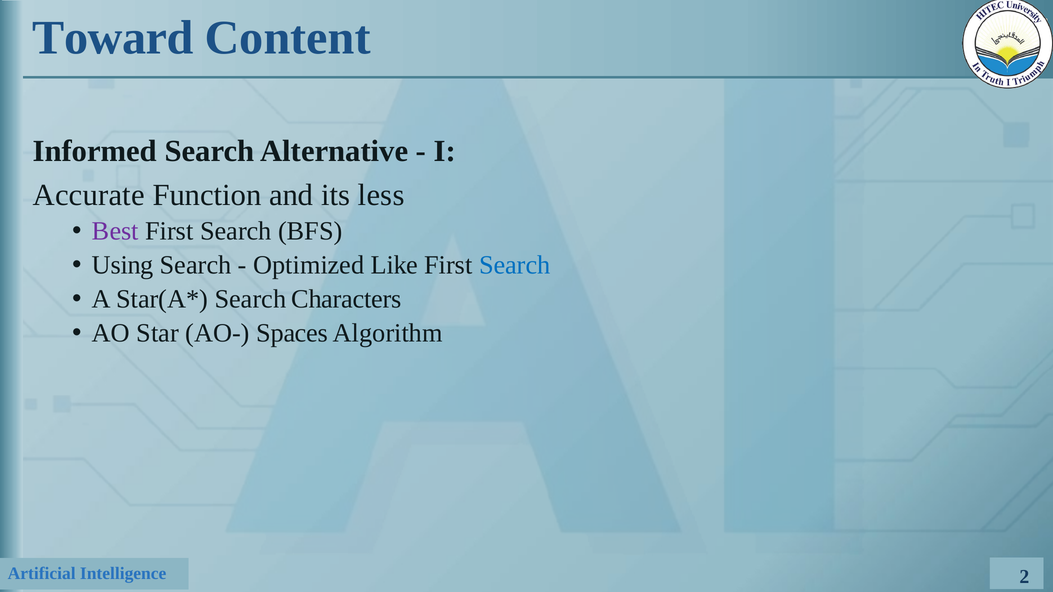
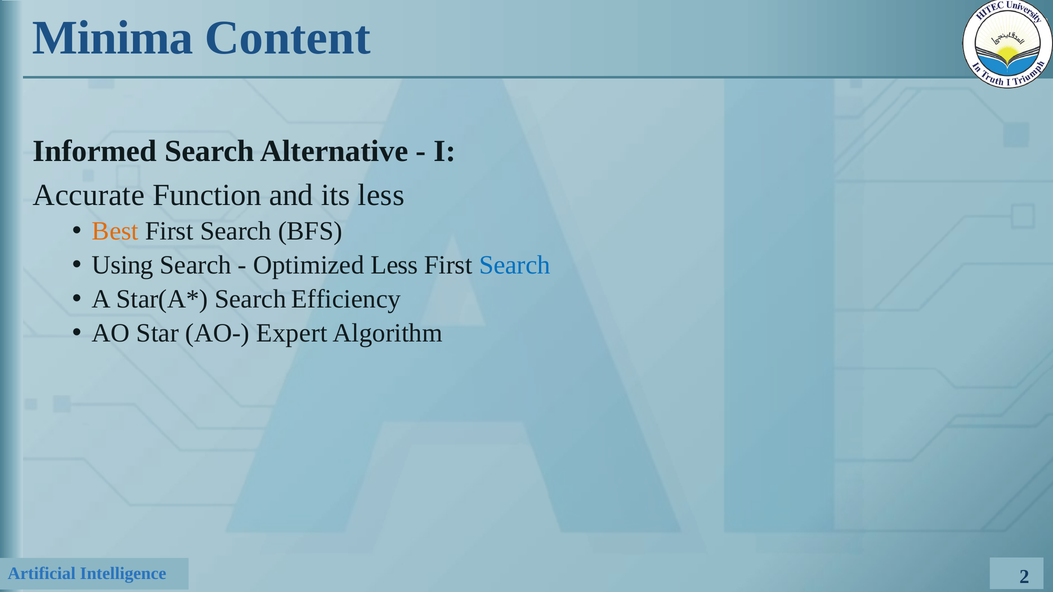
Toward: Toward -> Minima (113, 38)
Best colour: purple -> orange (115, 231)
Optimized Like: Like -> Less (394, 265)
Characters: Characters -> Efficiency (346, 299)
Spaces: Spaces -> Expert (292, 333)
